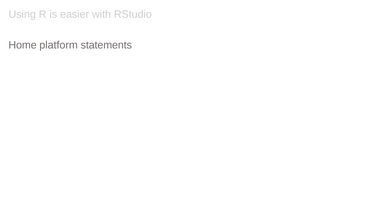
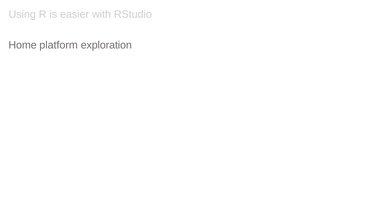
statements: statements -> exploration (106, 45)
